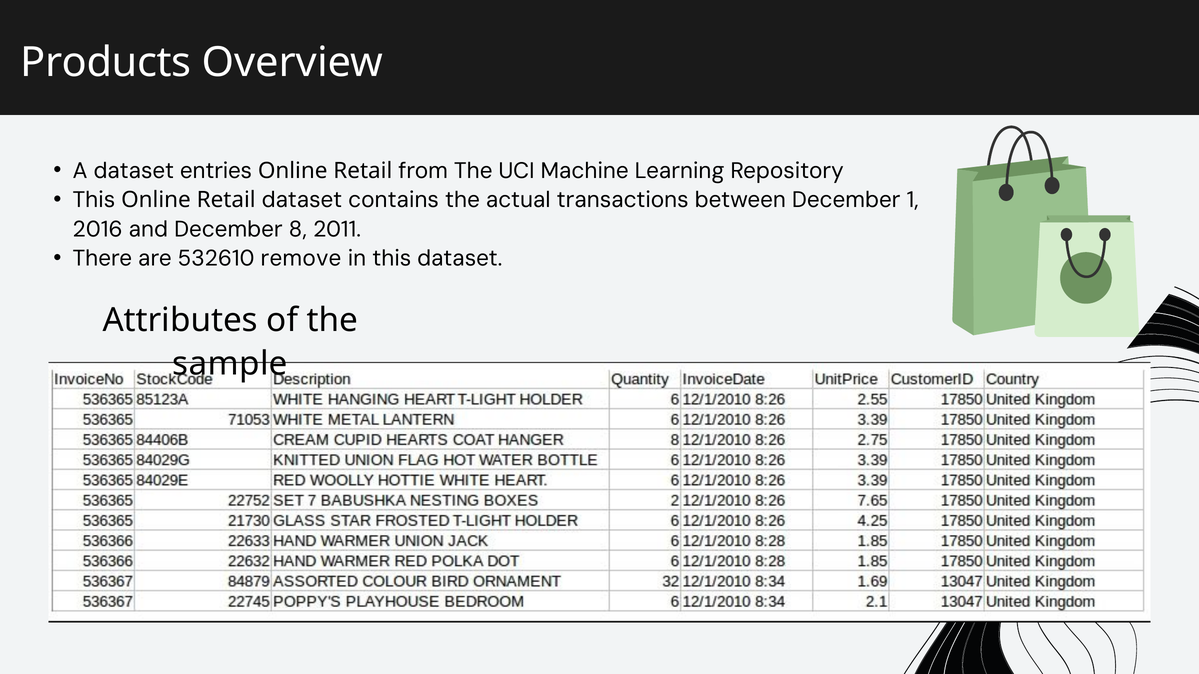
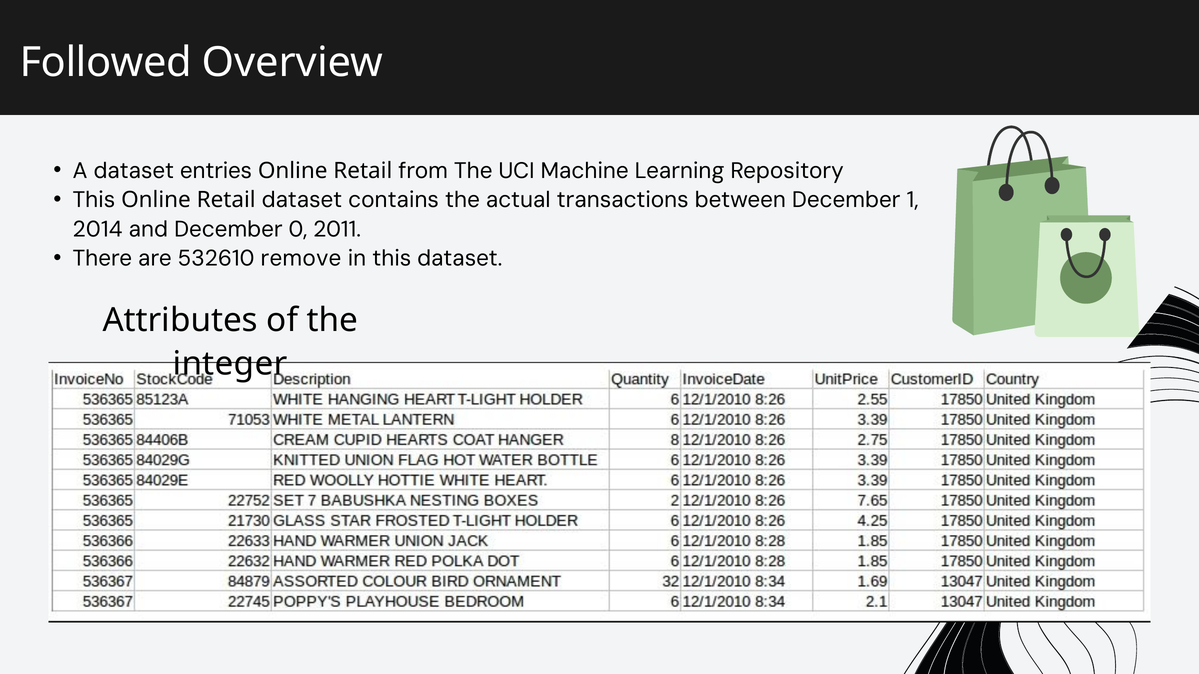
Products: Products -> Followed (106, 63)
2016: 2016 -> 2014 (98, 229)
8: 8 -> 0 (298, 229)
sample: sample -> integer (230, 364)
